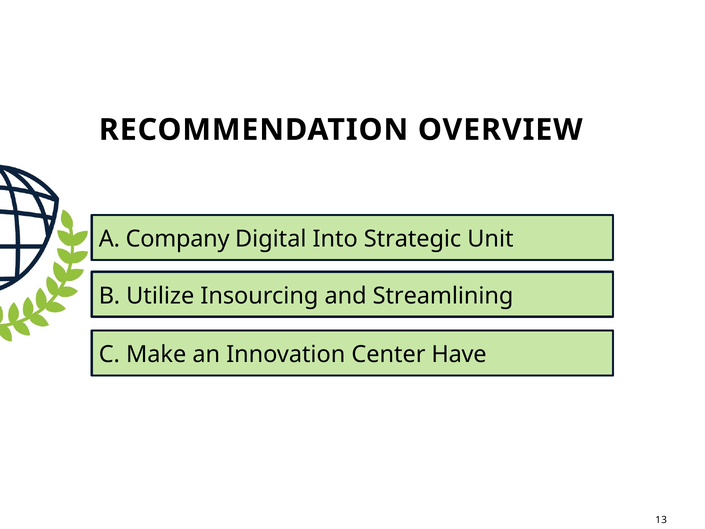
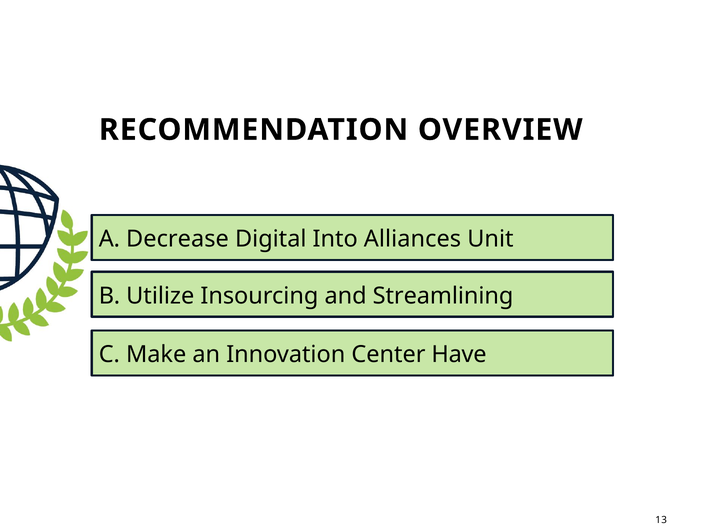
Company: Company -> Decrease (177, 239)
Strategic: Strategic -> Alliances (412, 239)
